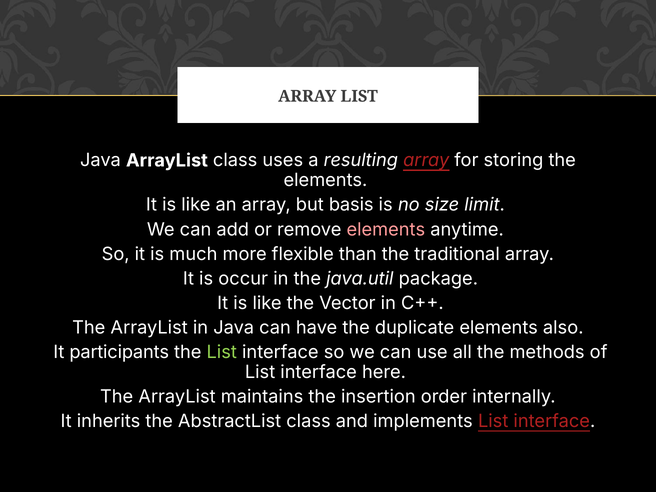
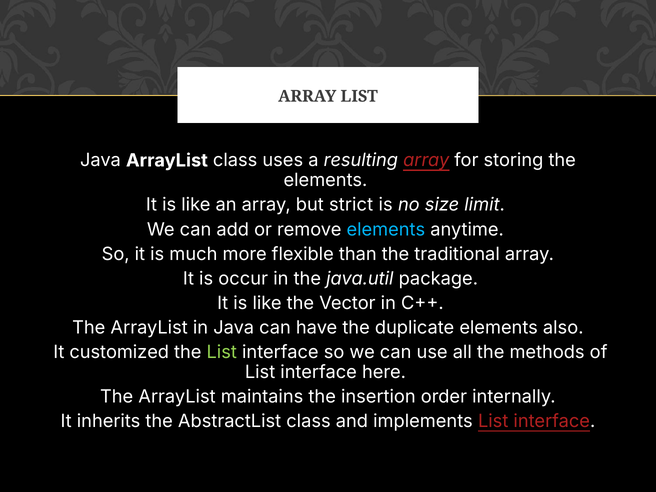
basis: basis -> strict (351, 205)
elements colour: pink -> light blue (386, 230)
participants: participants -> customized (119, 352)
